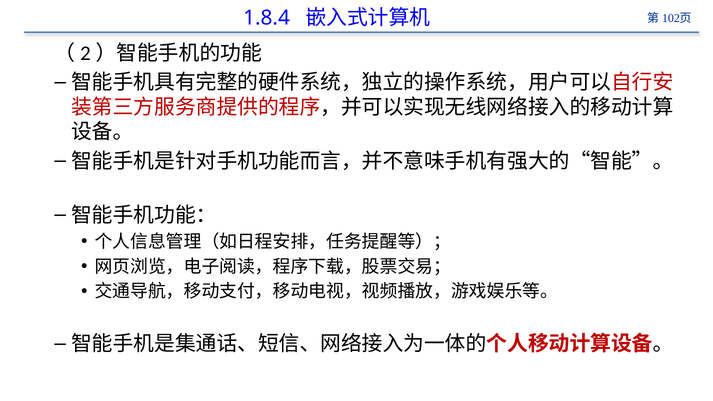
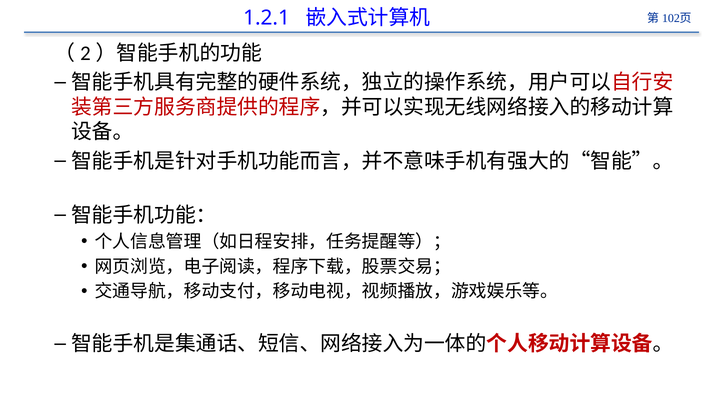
1.8.4: 1.8.4 -> 1.2.1 (267, 18)
